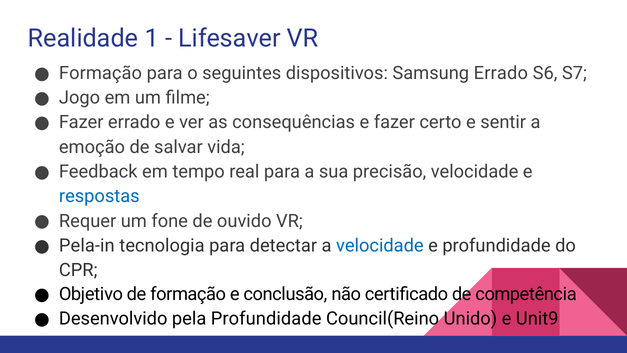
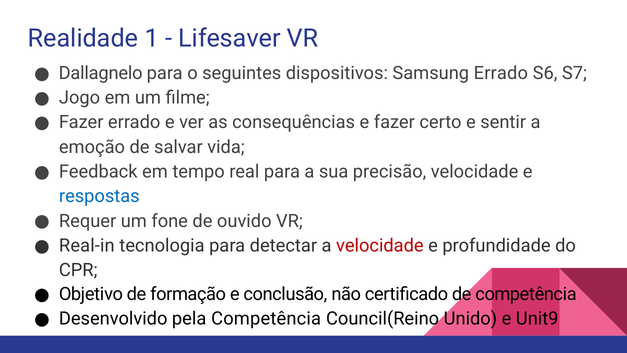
Formação: Formação -> Dallagnelo (101, 73)
Pela-in: Pela-in -> Real-in (87, 246)
velocidade colour: blue -> red (380, 246)
pela Profundidade: Profundidade -> Competência (266, 318)
